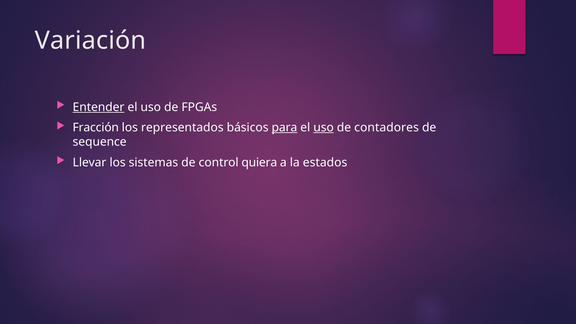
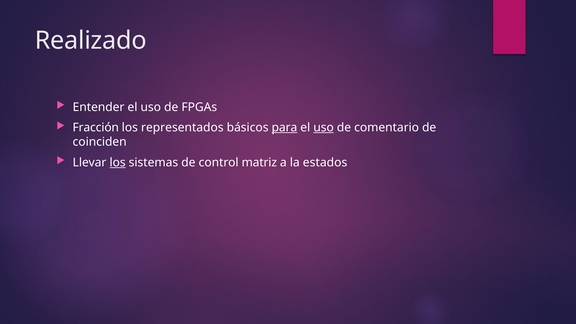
Variación: Variación -> Realizado (91, 40)
Entender underline: present -> none (99, 107)
contadores: contadores -> comentario (387, 128)
sequence: sequence -> coinciden (100, 142)
los underline: none -> present (118, 162)
quiera: quiera -> matriz (259, 162)
